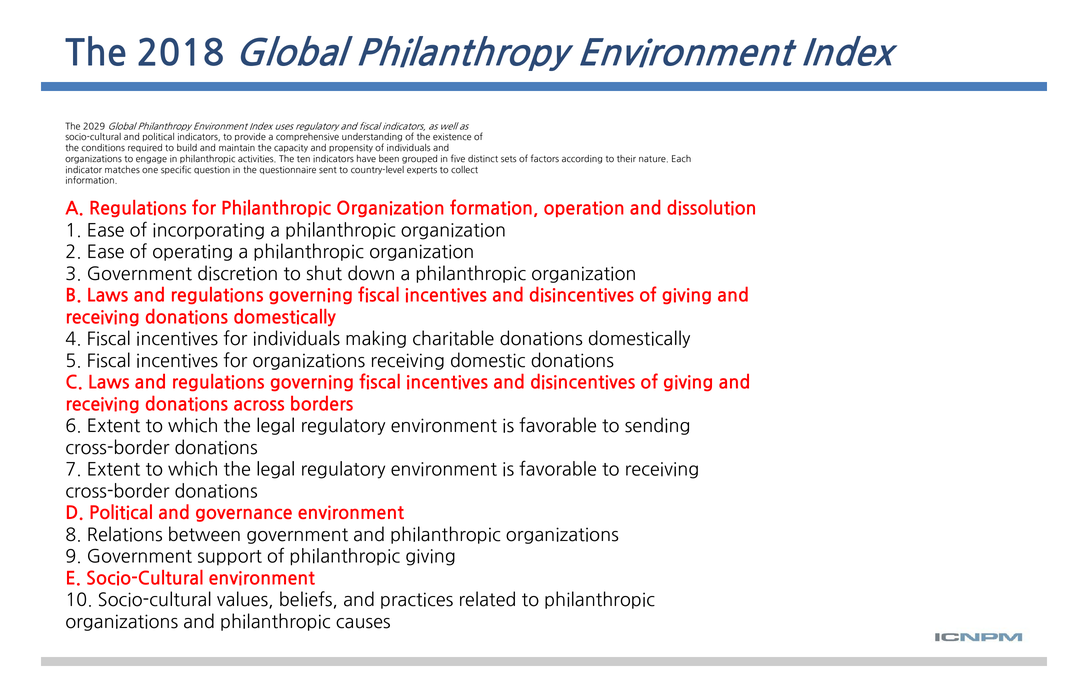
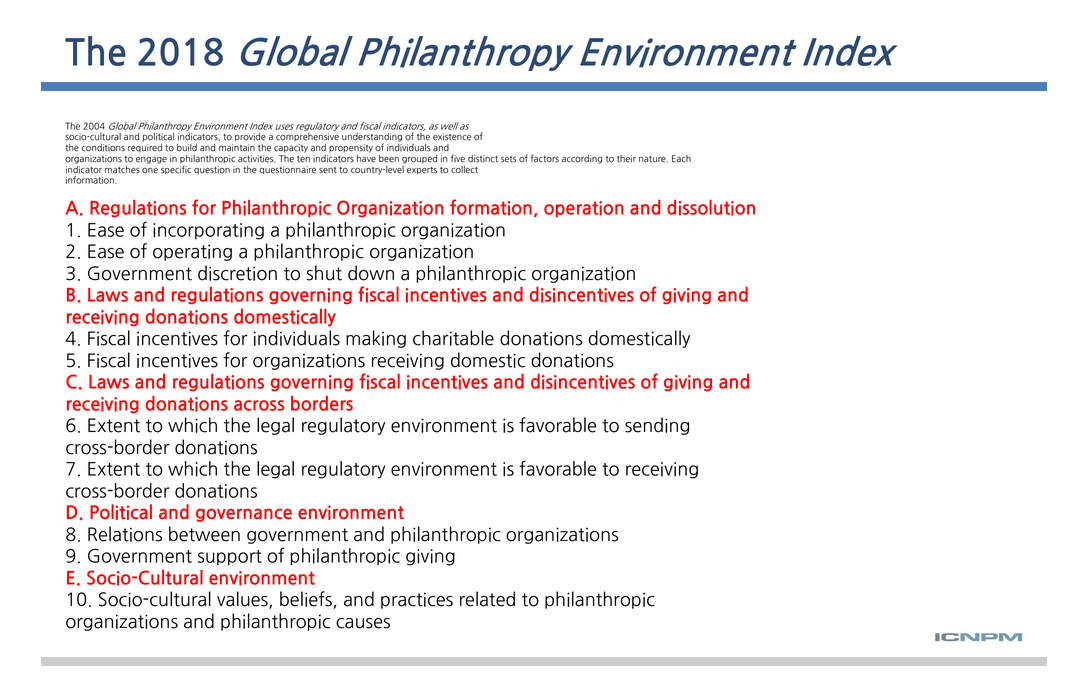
2029: 2029 -> 2004 (94, 127)
